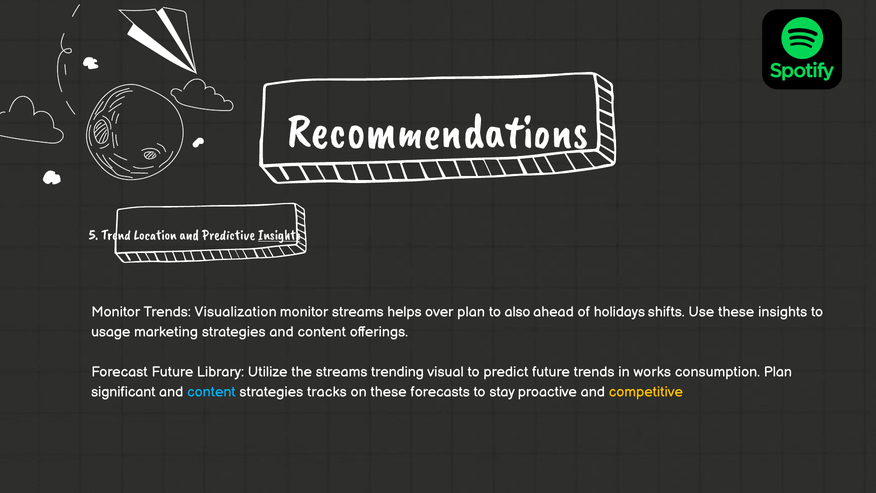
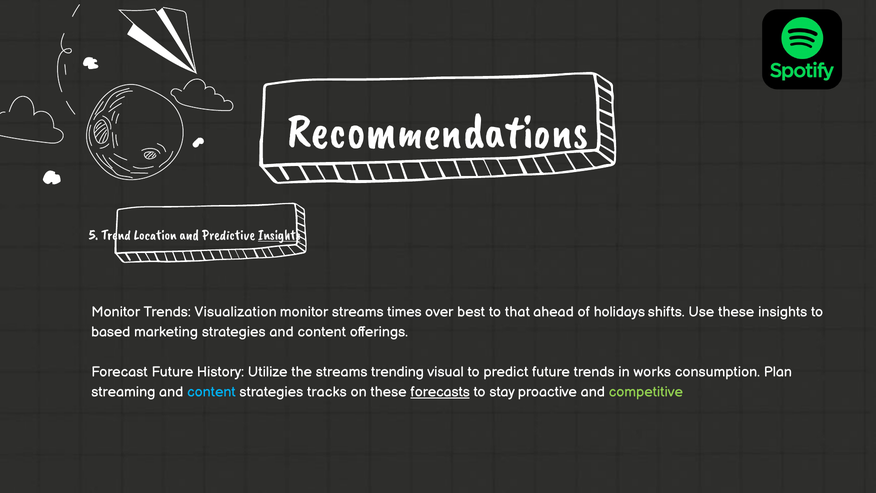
helps: helps -> times (404, 312)
over plan: plan -> best (471, 312)
also: also -> that (517, 312)
usage: usage -> based (111, 332)
Library: Library -> History (220, 372)
significant: significant -> streaming (123, 392)
forecasts underline: none -> present (440, 392)
competitive colour: yellow -> light green (646, 392)
